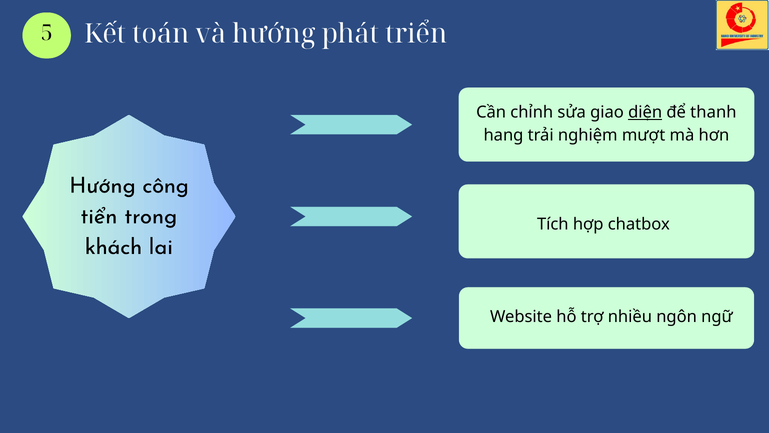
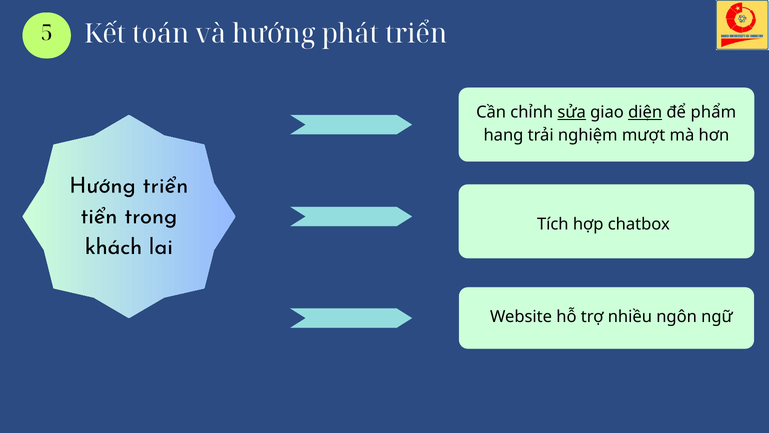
sửa underline: none -> present (572, 112)
thanh: thanh -> phẩm (713, 112)
Hướng công: công -> triển (165, 185)
